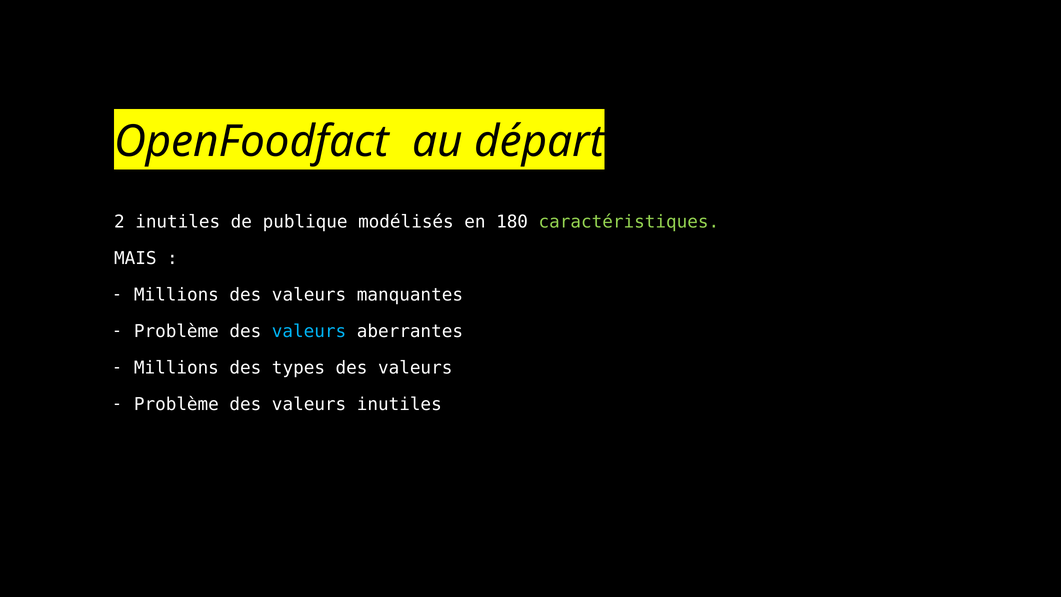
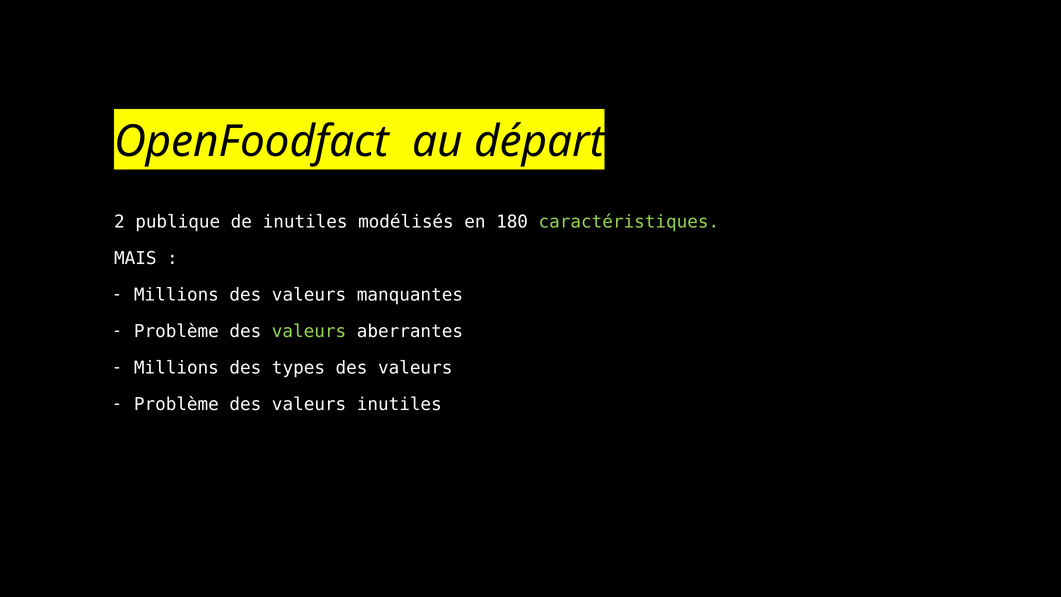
2 inutiles: inutiles -> publique (178, 222)
de publique: publique -> inutiles (305, 222)
valeurs colour: light blue -> light green (309, 331)
